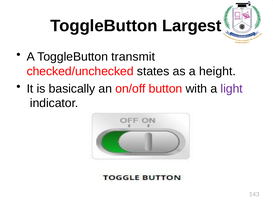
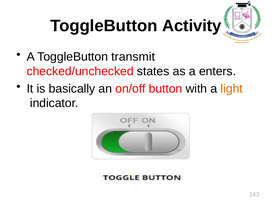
Largest: Largest -> Activity (192, 26)
height: height -> enters (218, 72)
light colour: purple -> orange (232, 89)
